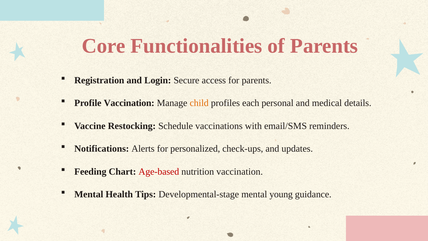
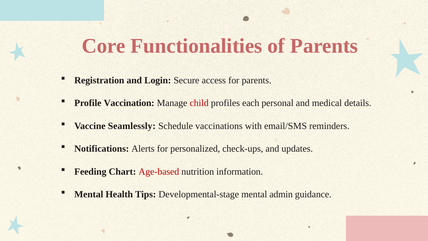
child colour: orange -> red (199, 103)
Restocking: Restocking -> Seamlessly (132, 126)
nutrition vaccination: vaccination -> information (240, 171)
young: young -> admin (281, 194)
